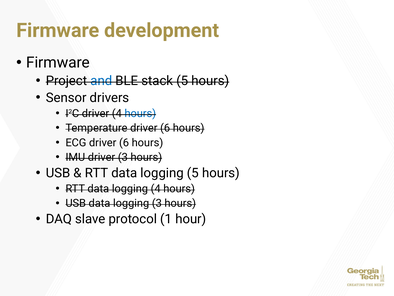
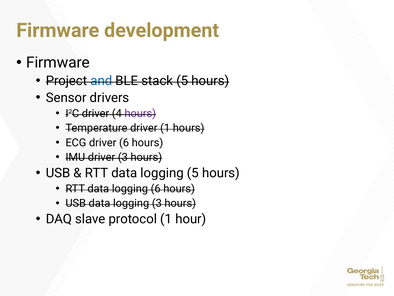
hours colour: blue -> purple (140, 113)
Temperature driver 6: 6 -> 1 (165, 128)
logging 4: 4 -> 6 (156, 188)
